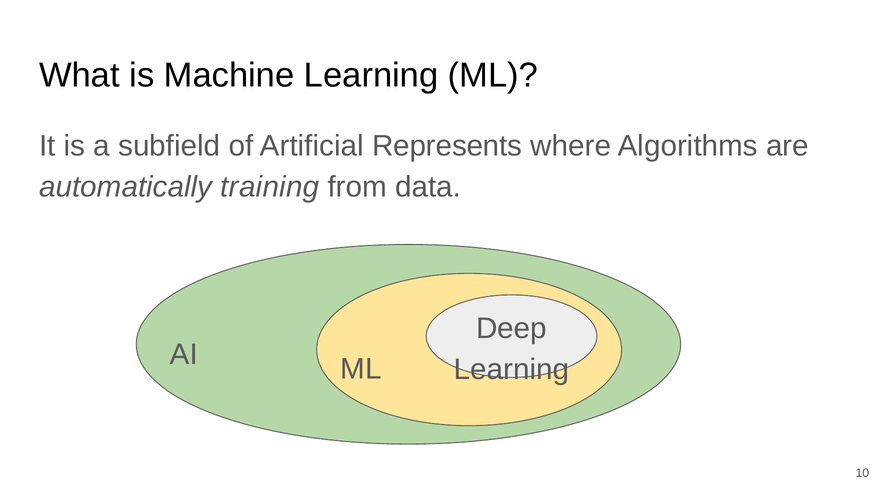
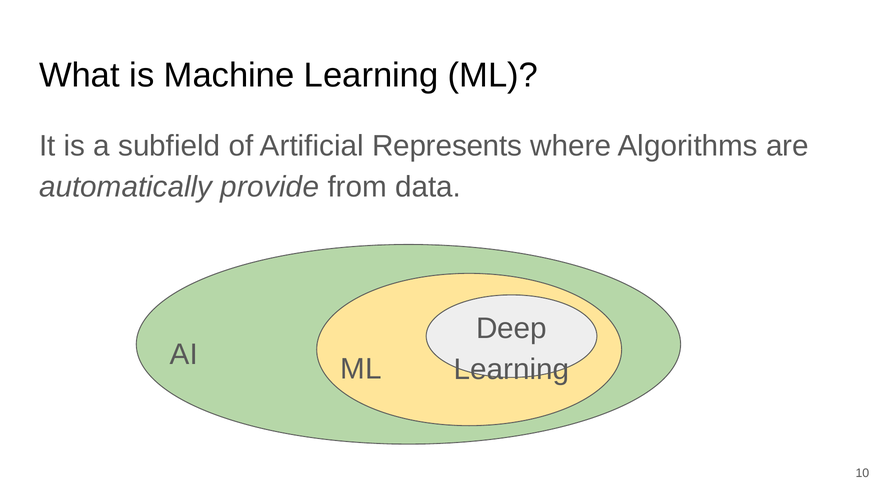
training: training -> provide (270, 187)
